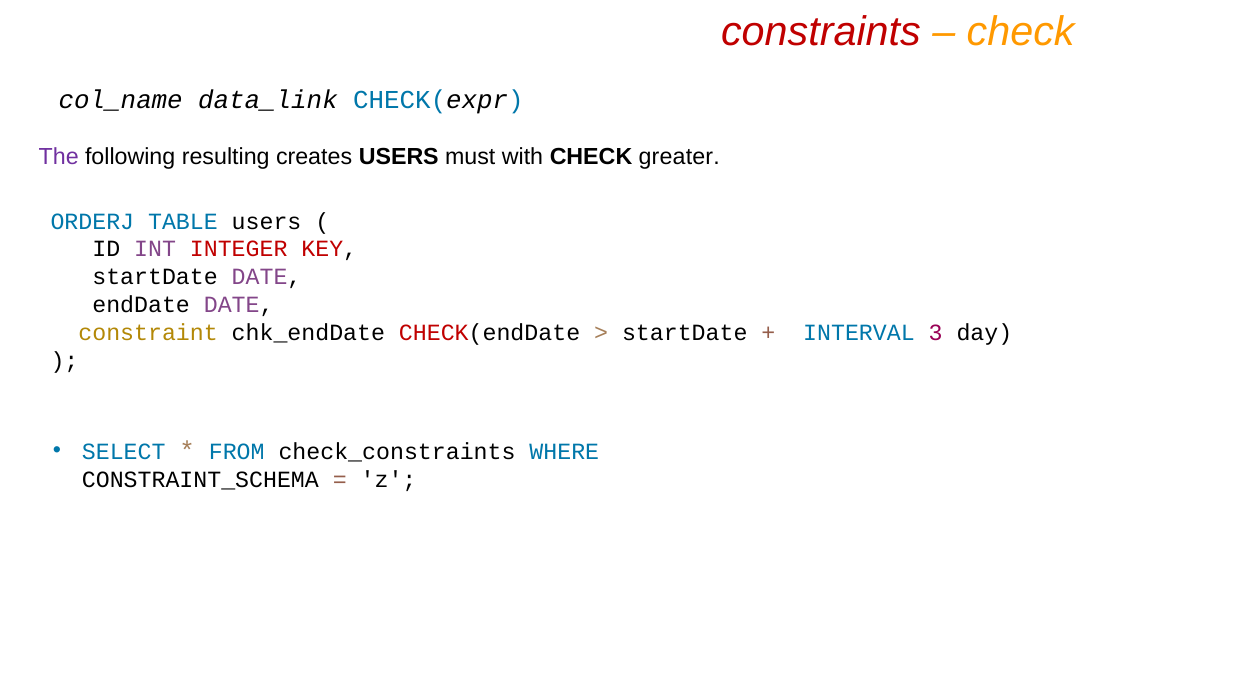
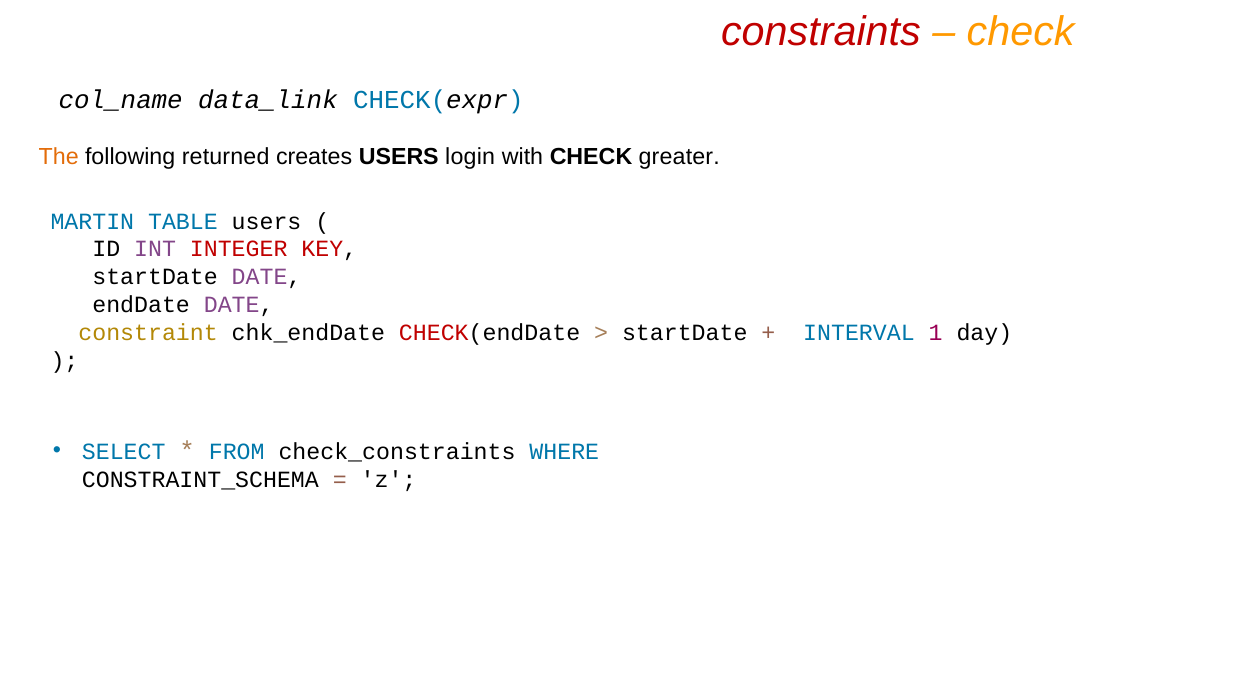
The colour: purple -> orange (59, 156)
resulting: resulting -> returned (226, 156)
must: must -> login (470, 156)
ORDERJ: ORDERJ -> MARTIN (92, 221)
3: 3 -> 1 (936, 333)
